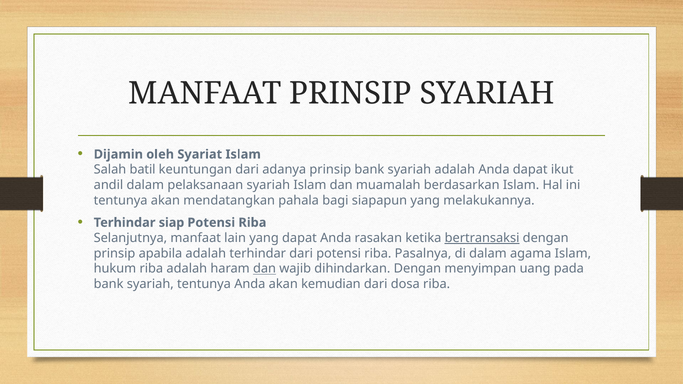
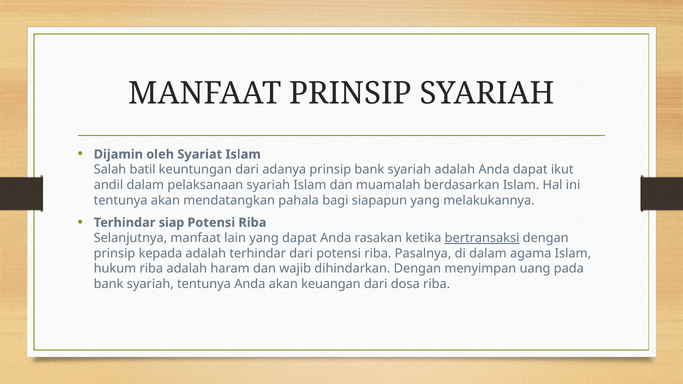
apabila: apabila -> kepada (160, 253)
dan underline: present -> none (265, 269)
kemudian: kemudian -> keuangan (331, 284)
